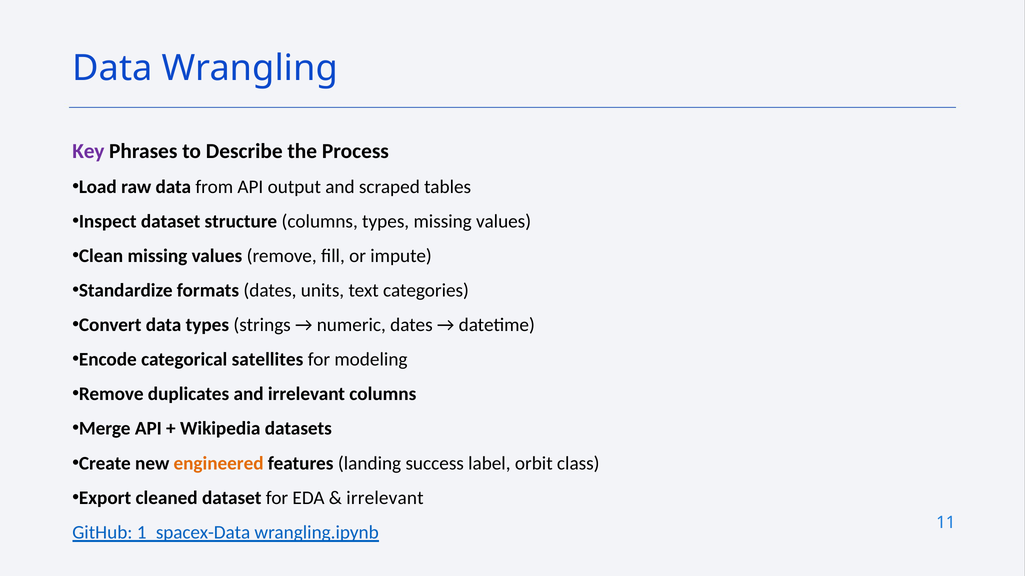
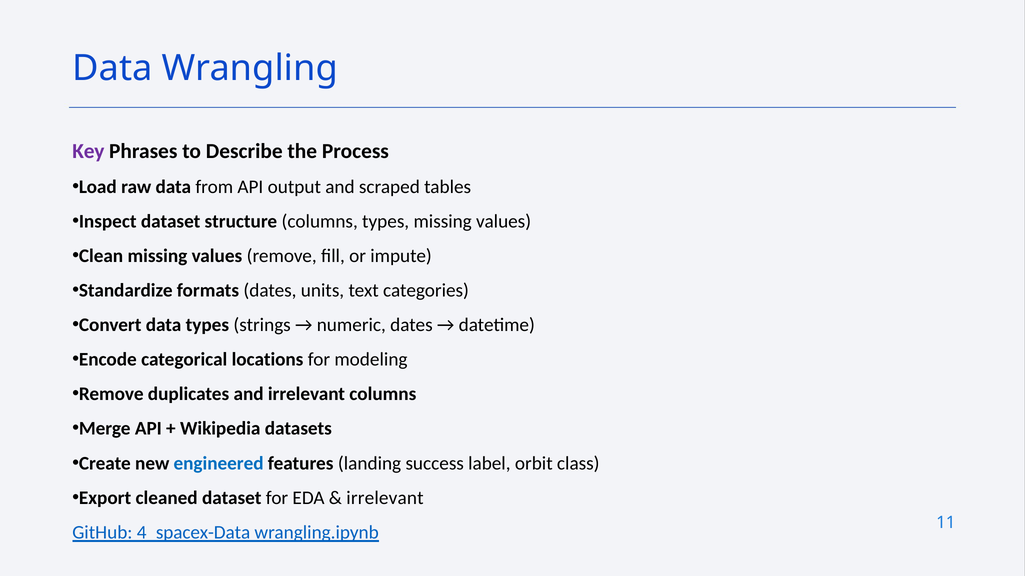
satellites: satellites -> locations (268, 360)
engineered colour: orange -> blue (219, 464)
1_spacex-Data: 1_spacex-Data -> 4_spacex-Data (194, 533)
